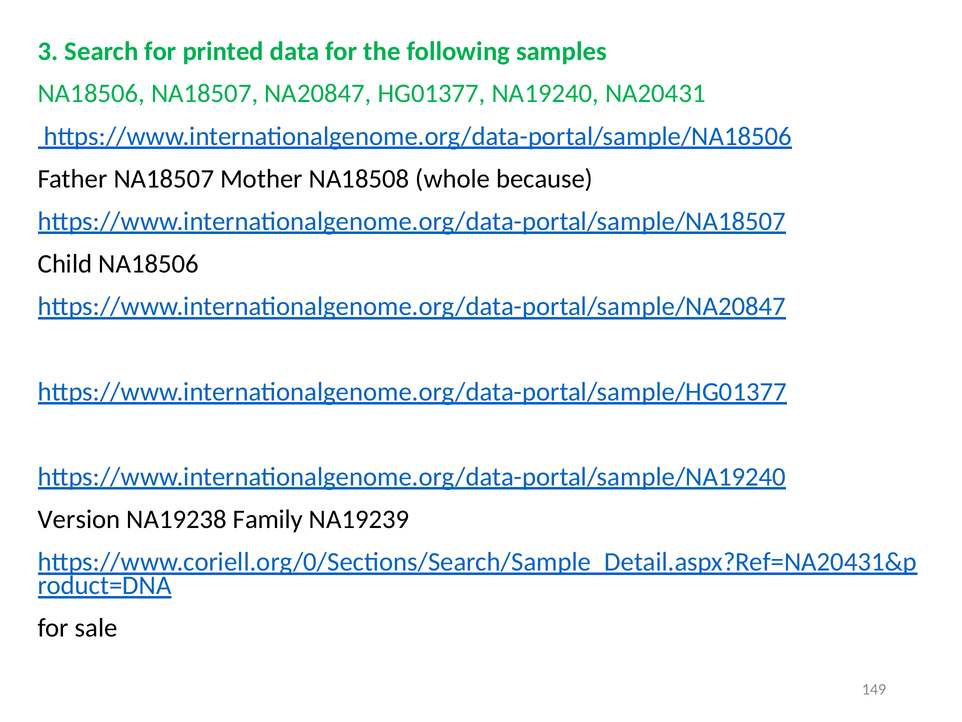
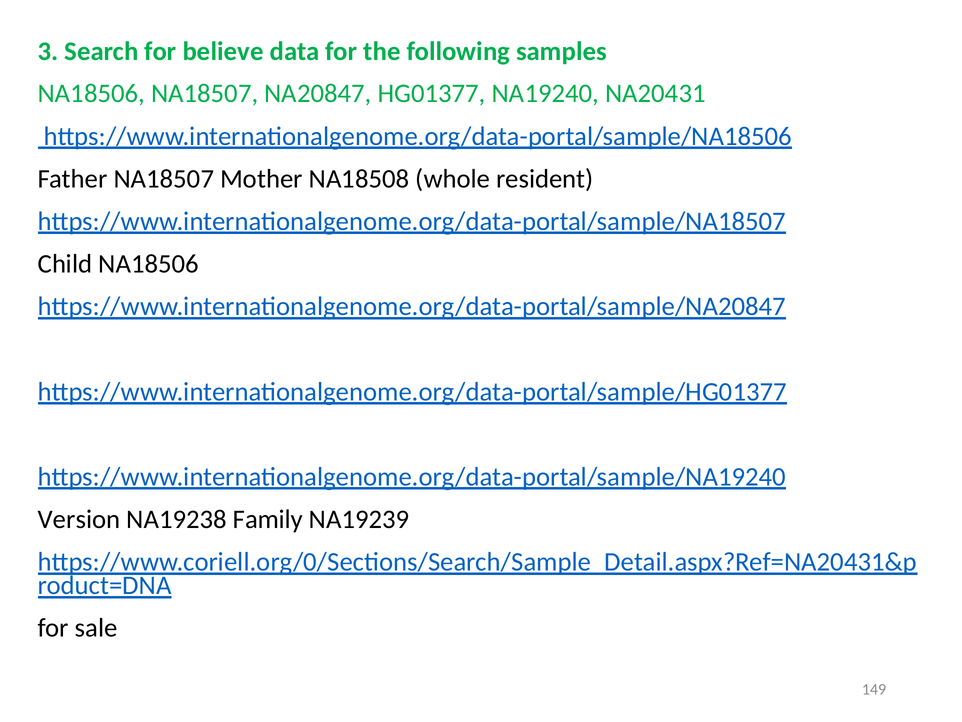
printed: printed -> believe (223, 51)
because: because -> resident (545, 179)
